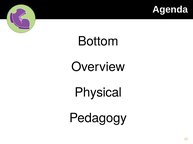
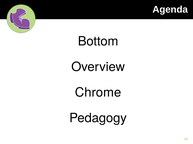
Physical: Physical -> Chrome (98, 93)
